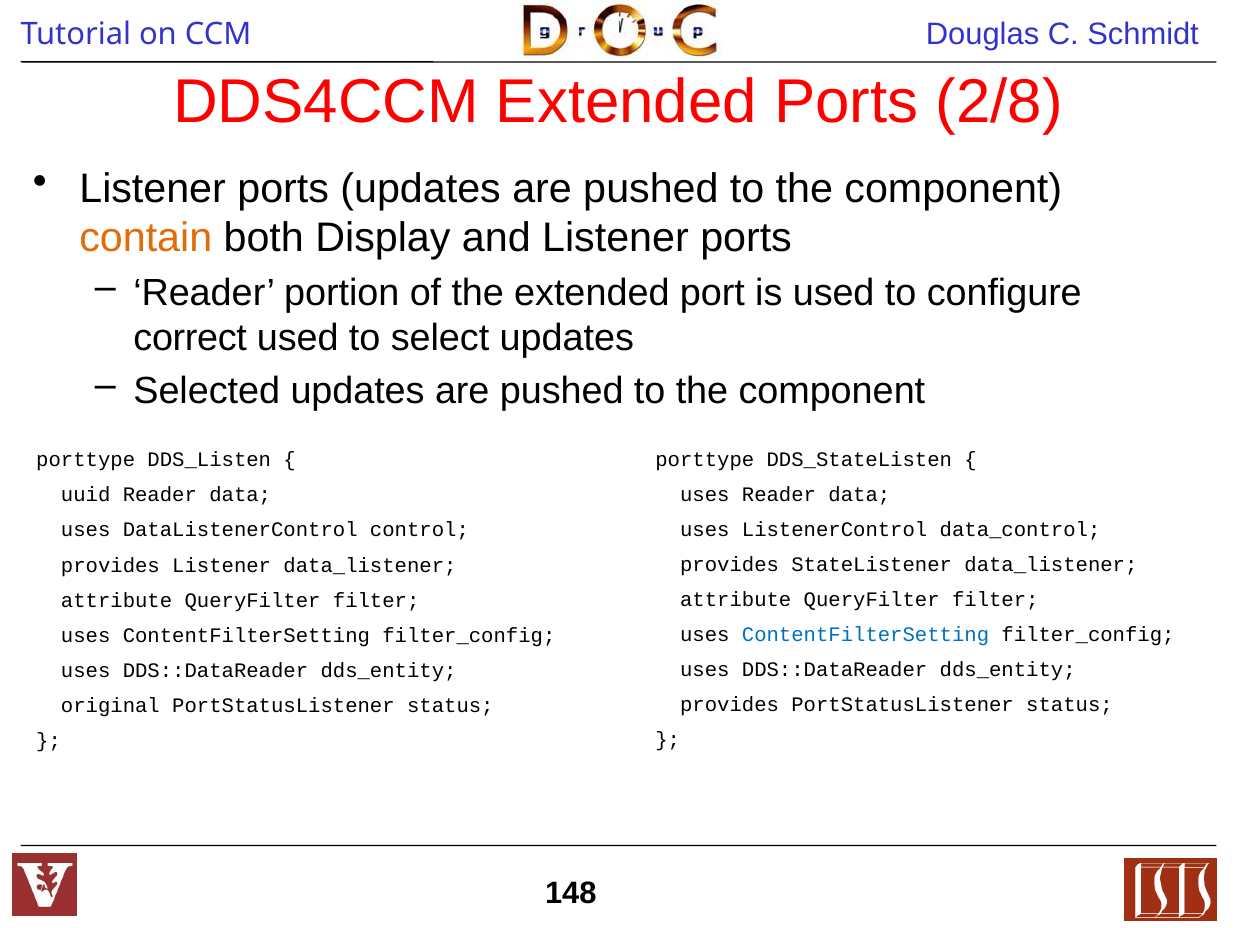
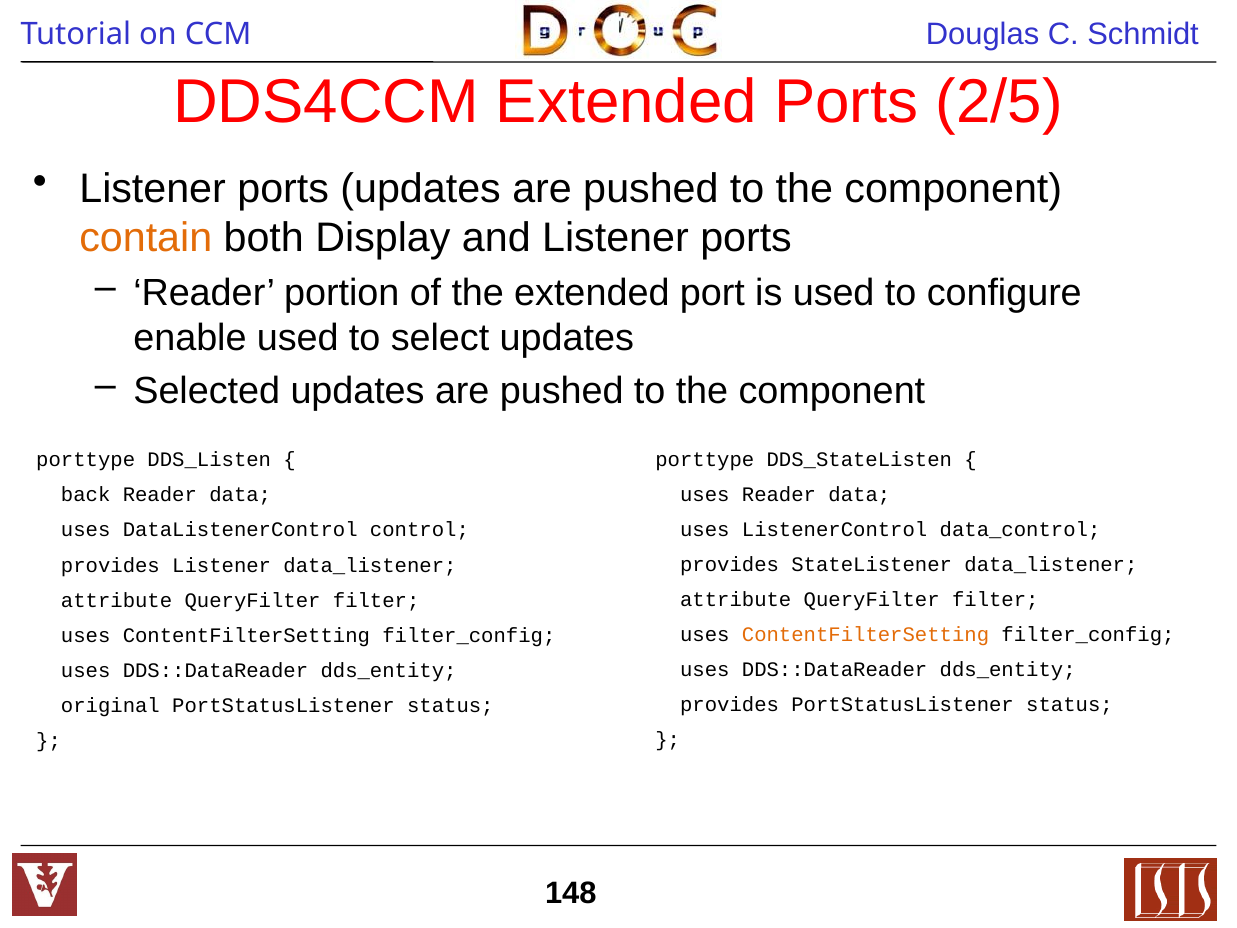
2/8: 2/8 -> 2/5 (999, 102)
correct: correct -> enable (190, 338)
uuid: uuid -> back (86, 495)
ContentFilterSetting colour: blue -> orange (866, 635)
